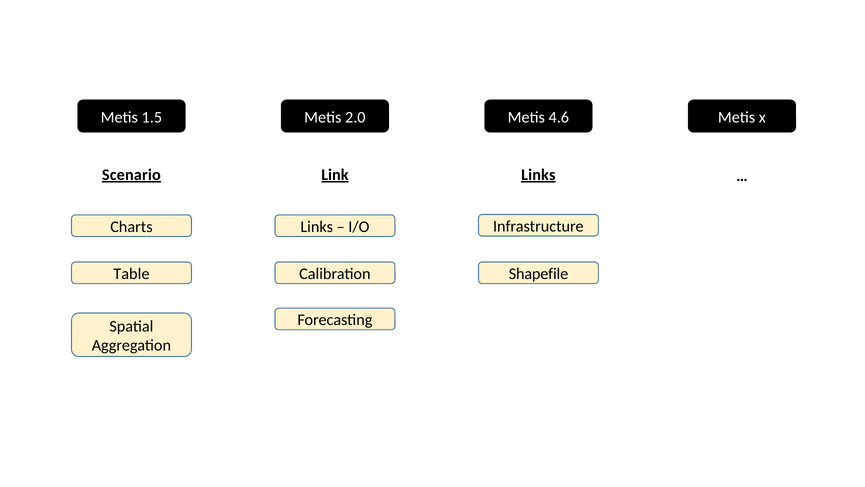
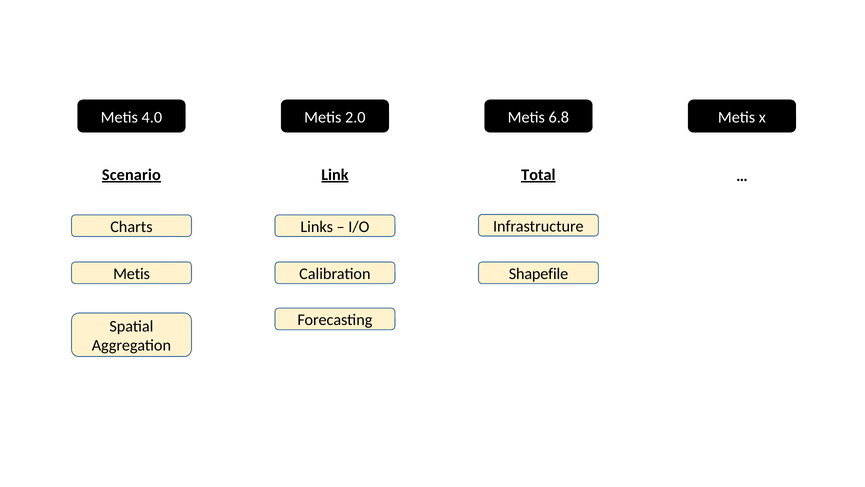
1.5: 1.5 -> 4.0 (152, 117)
4.6: 4.6 -> 6.8 (559, 117)
Link Links: Links -> Total (538, 175)
Table: Table -> Metis (132, 274)
